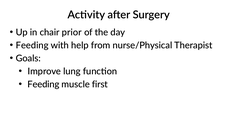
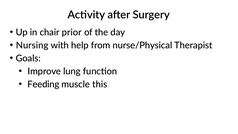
Feeding: Feeding -> Nursing (32, 45)
first: first -> this (100, 84)
